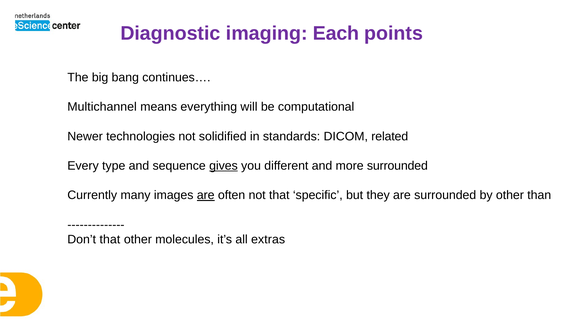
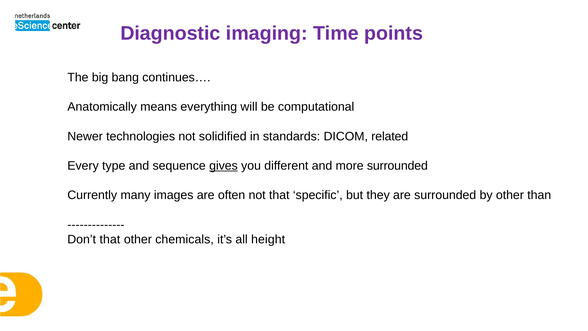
Each: Each -> Time (336, 33)
Multichannel: Multichannel -> Anatomically (102, 107)
are underline: present -> none (206, 195)
molecules: molecules -> chemicals (185, 239)
extras: extras -> height (268, 239)
